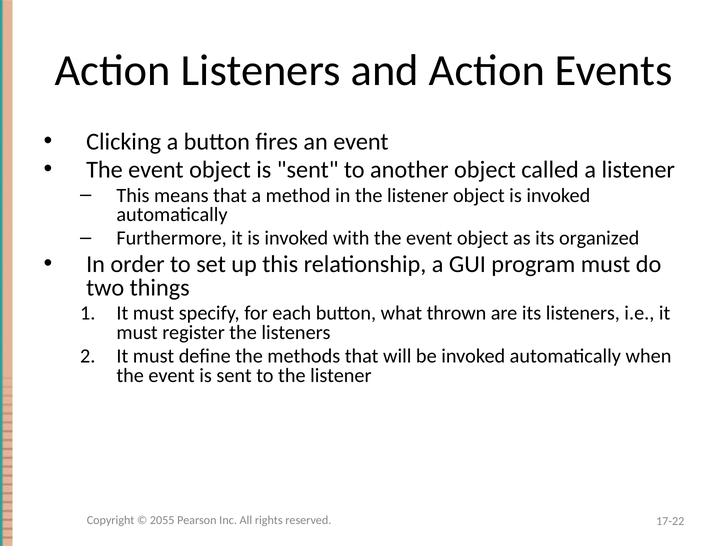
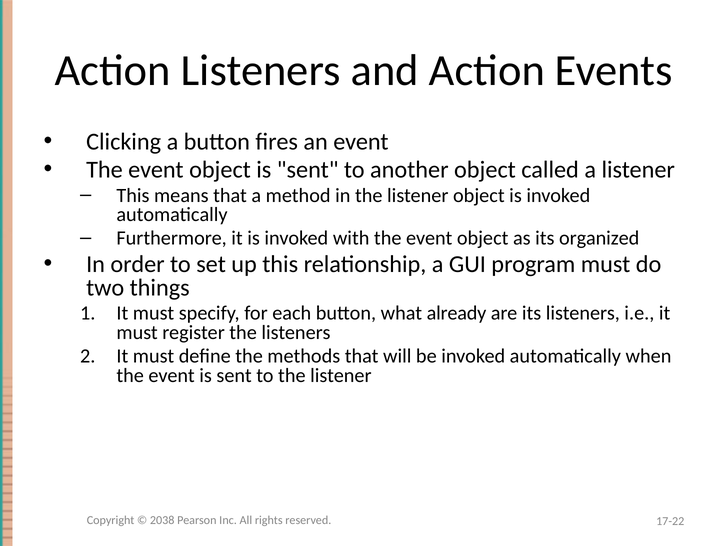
thrown: thrown -> already (457, 313)
2055: 2055 -> 2038 (162, 520)
